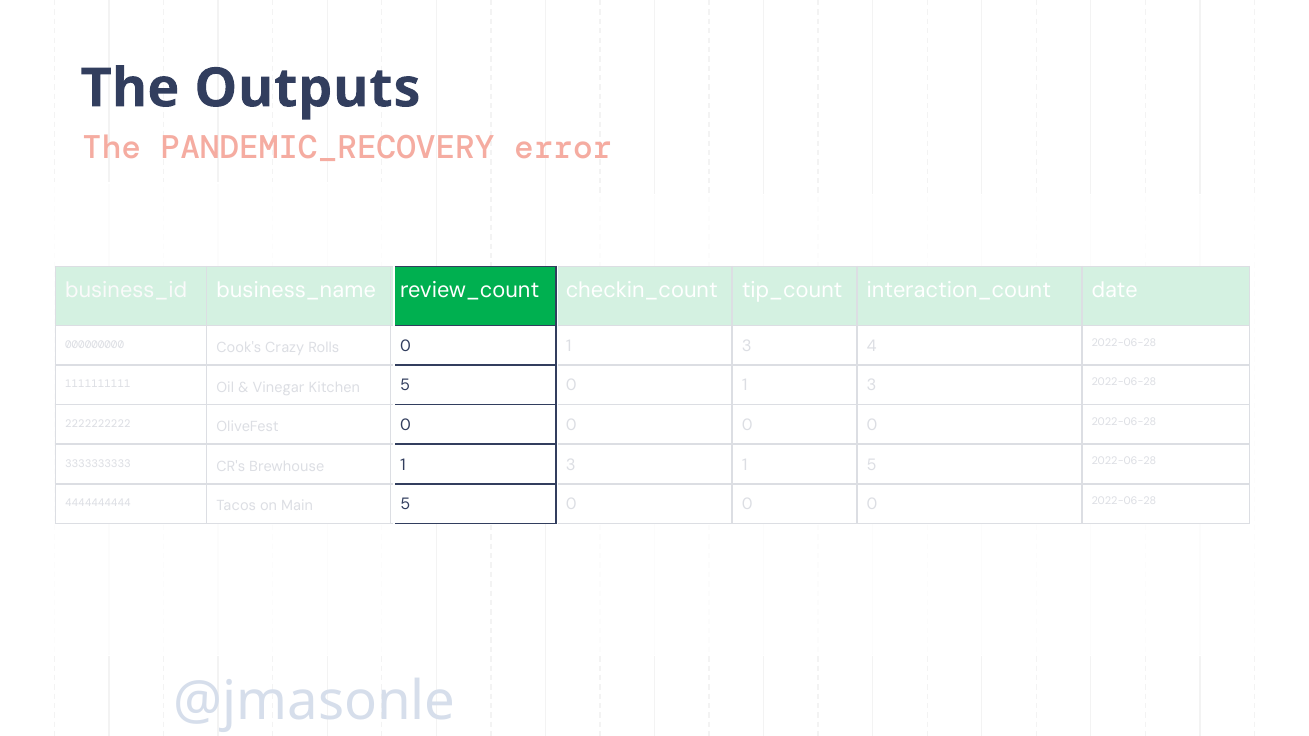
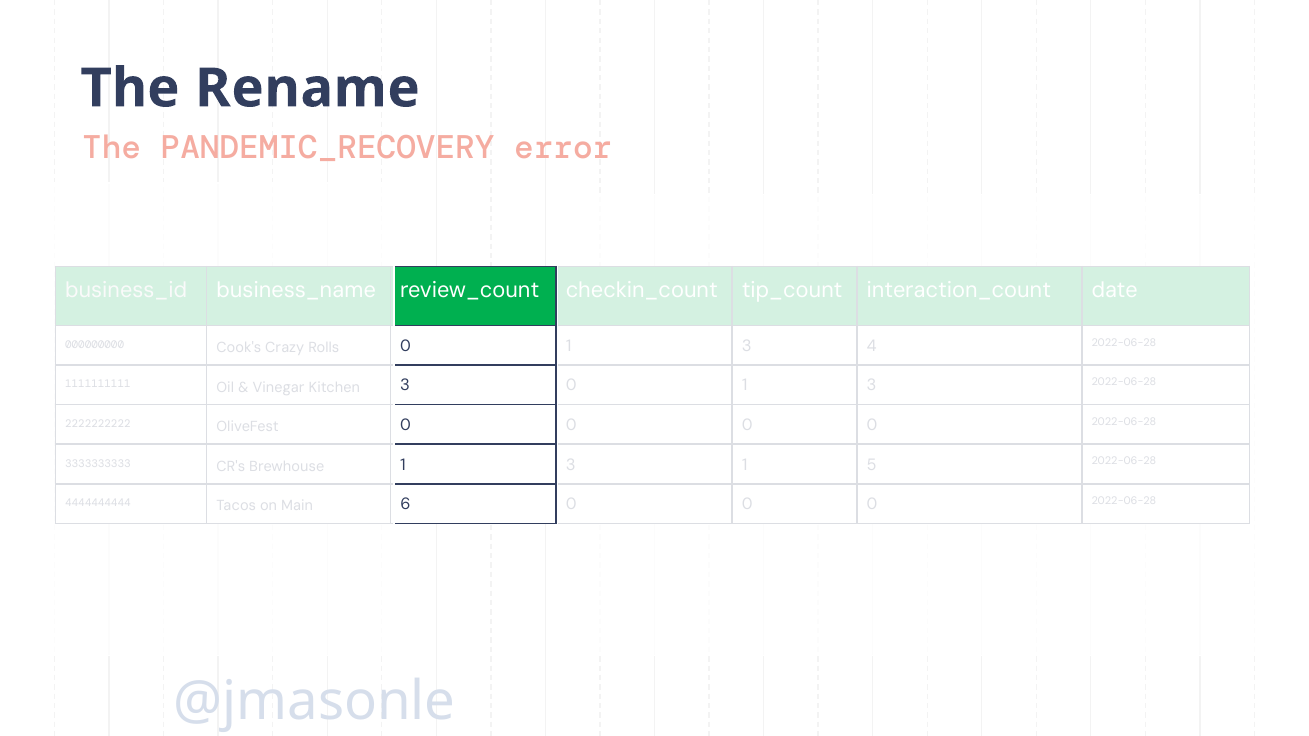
Outputs: Outputs -> Rename (307, 88)
5: 5 -> 3 (405, 386)
5: 5 -> 6 (405, 505)
